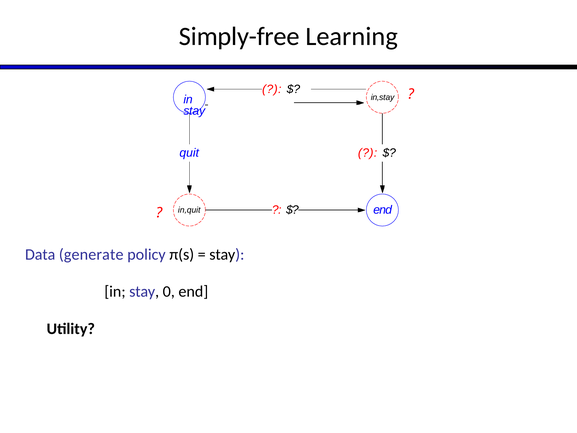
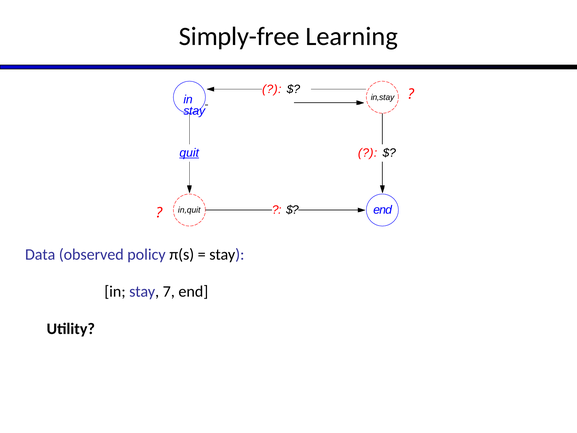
quit underline: none -> present (189, 153)
generate: generate -> observed (91, 254)
0: 0 -> 7 (169, 291)
